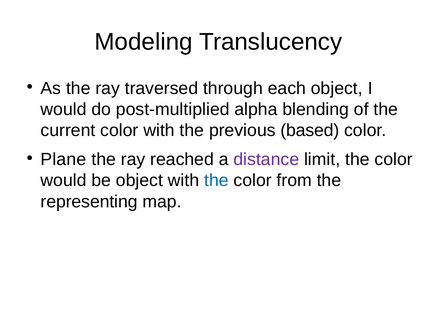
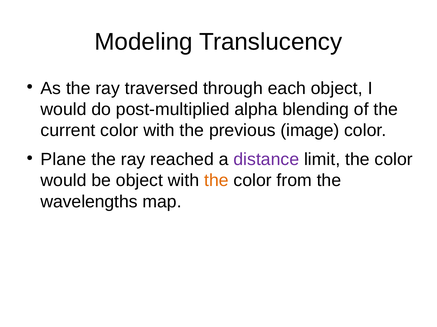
based: based -> image (310, 131)
the colour: blue -> orange (216, 181)
representing: representing -> wavelengths (89, 202)
